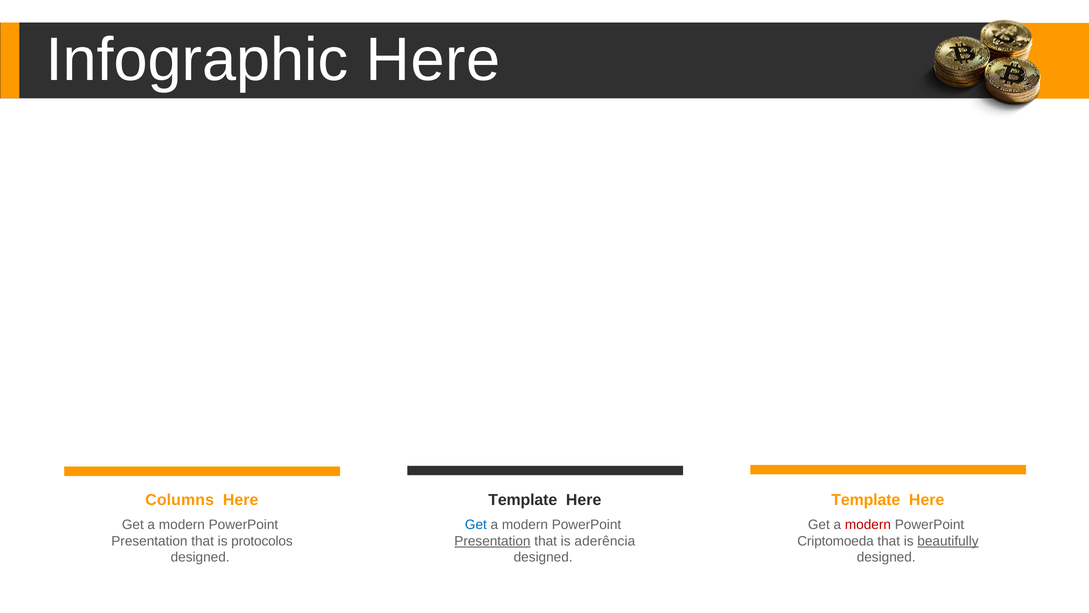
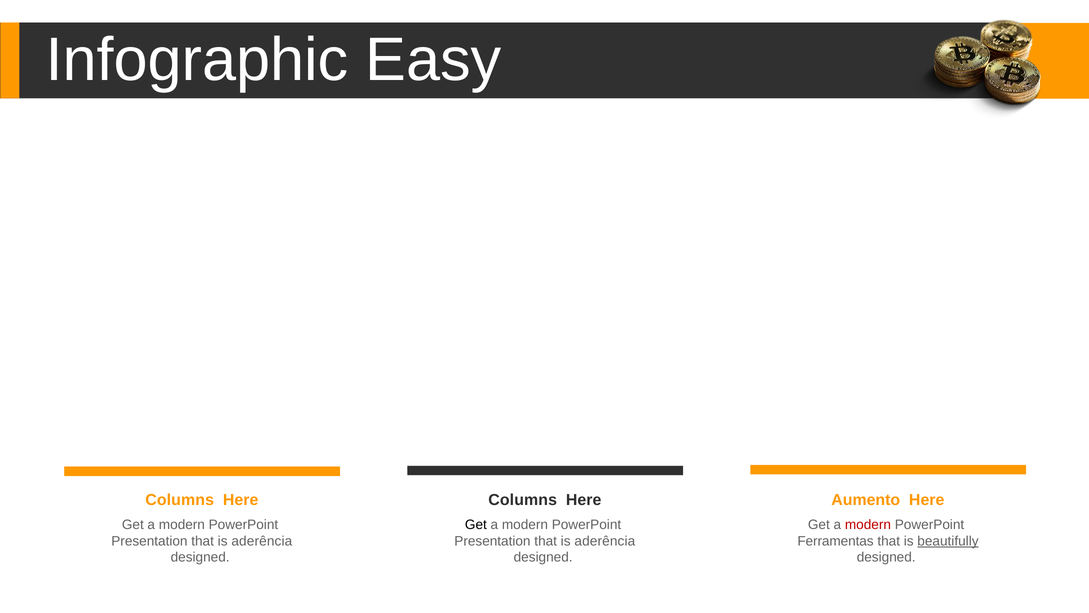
Infographic Here: Here -> Easy (433, 60)
Template: Template -> Columns (523, 499)
Template: Template -> Aumento (866, 499)
Get colour: blue -> black (476, 524)
protocolos: protocolos -> aderência (262, 541)
Presentation underline: present -> none (492, 541)
Criptomoeda: Criptomoeda -> Ferramentas (836, 541)
